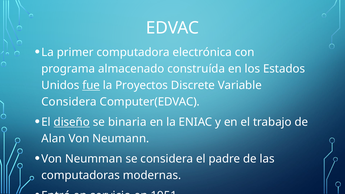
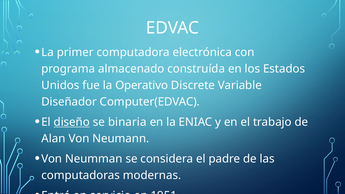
fue underline: present -> none (91, 85)
Proyectos: Proyectos -> Operativo (142, 85)
Considera: Considera -> Diseñador (69, 102)
